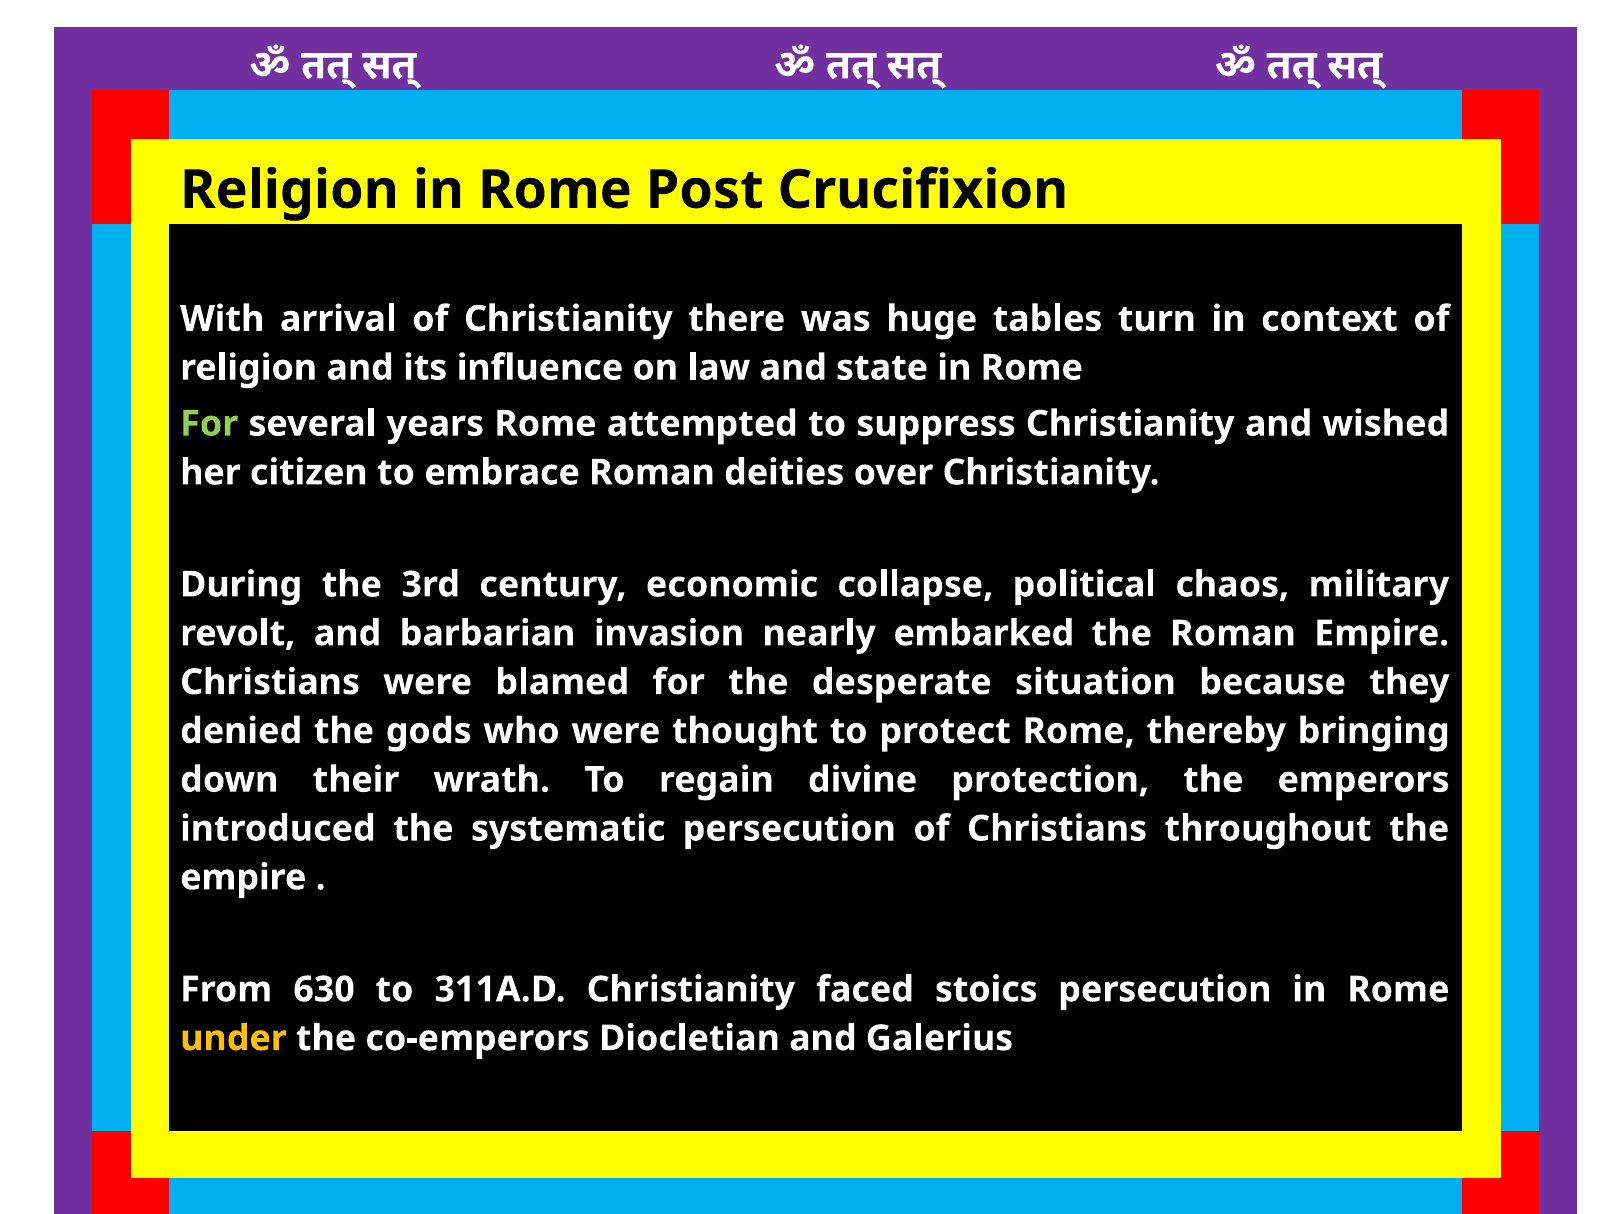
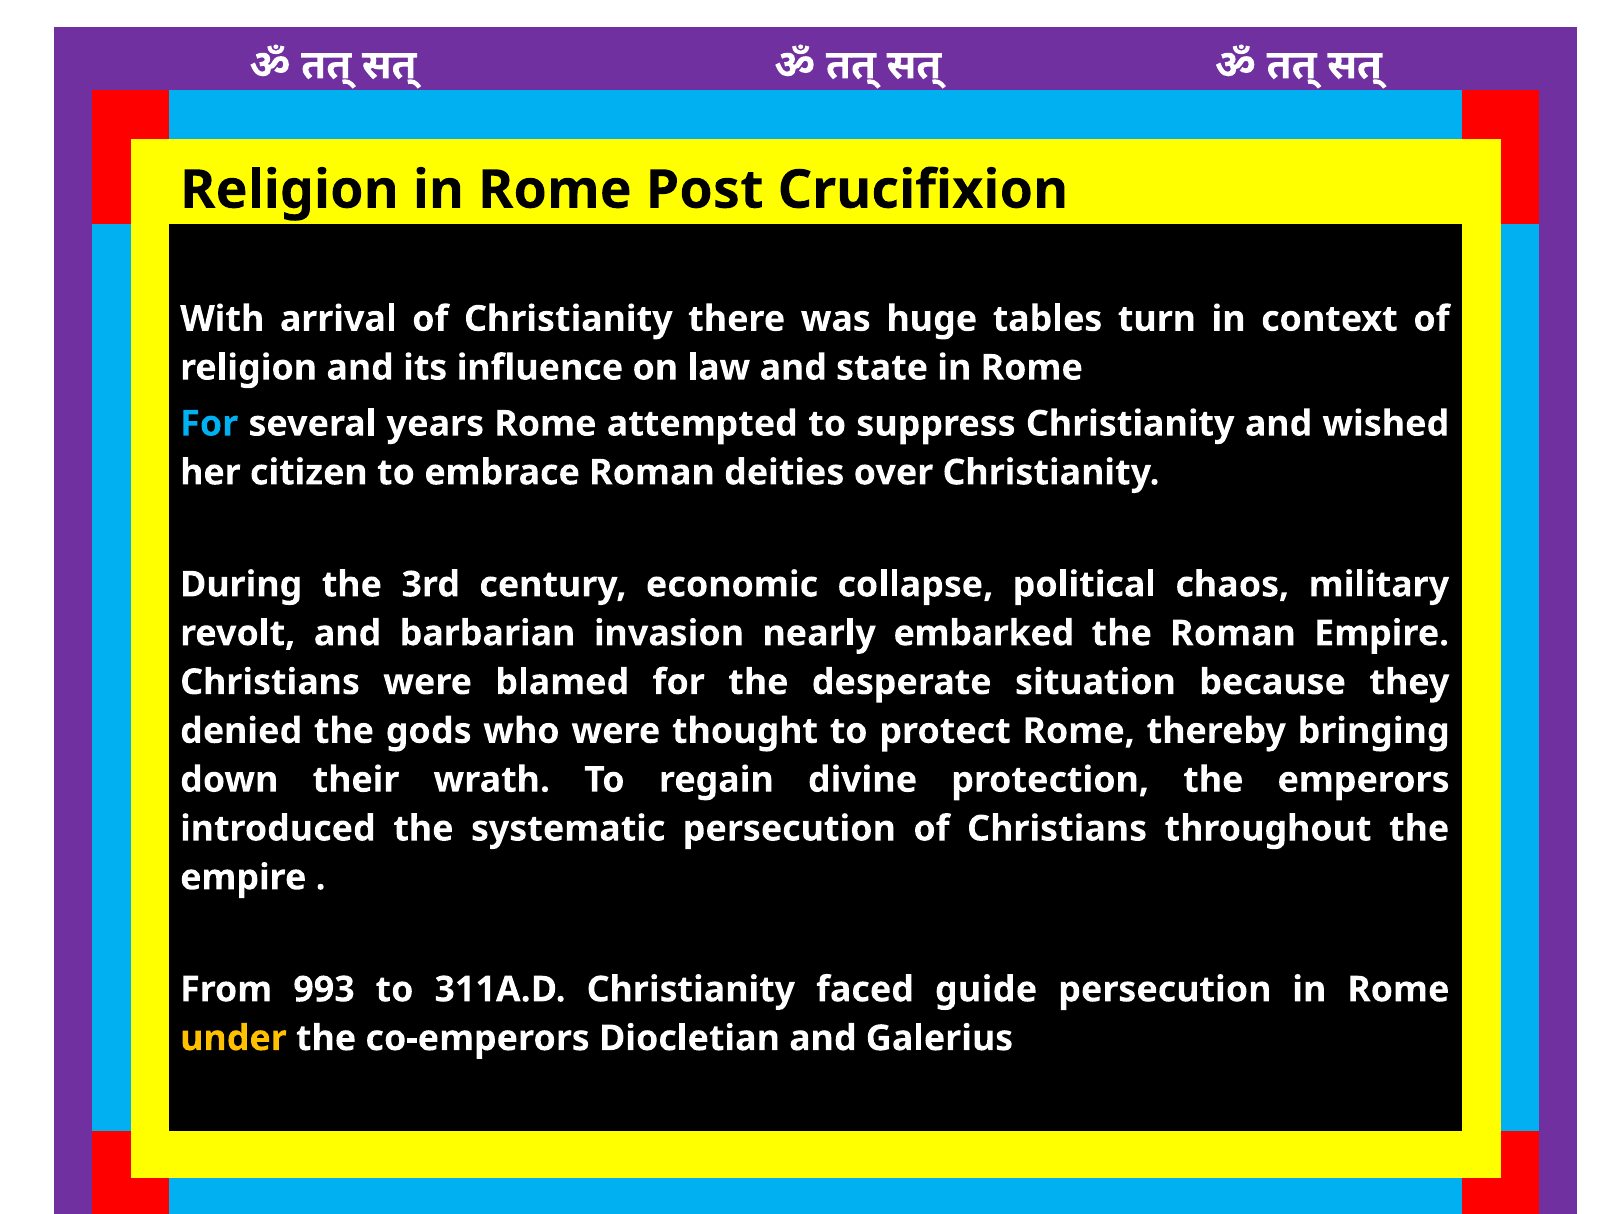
For colour: light green -> light blue (209, 424)
630: 630 -> 993 (324, 989)
stoics: stoics -> guide (986, 989)
